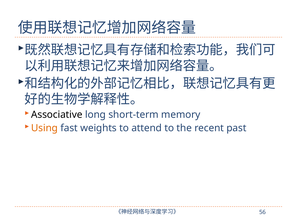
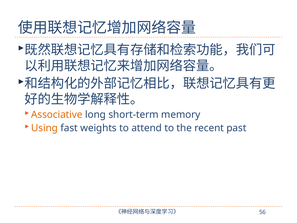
Associative colour: black -> orange (57, 115)
